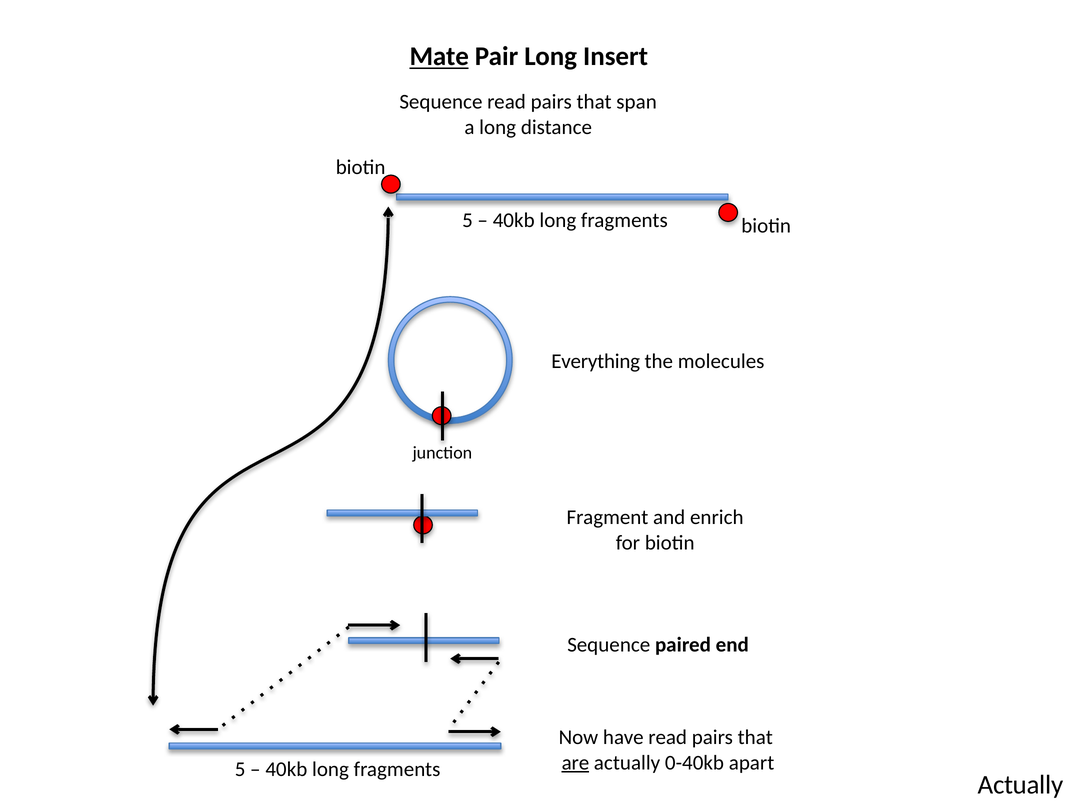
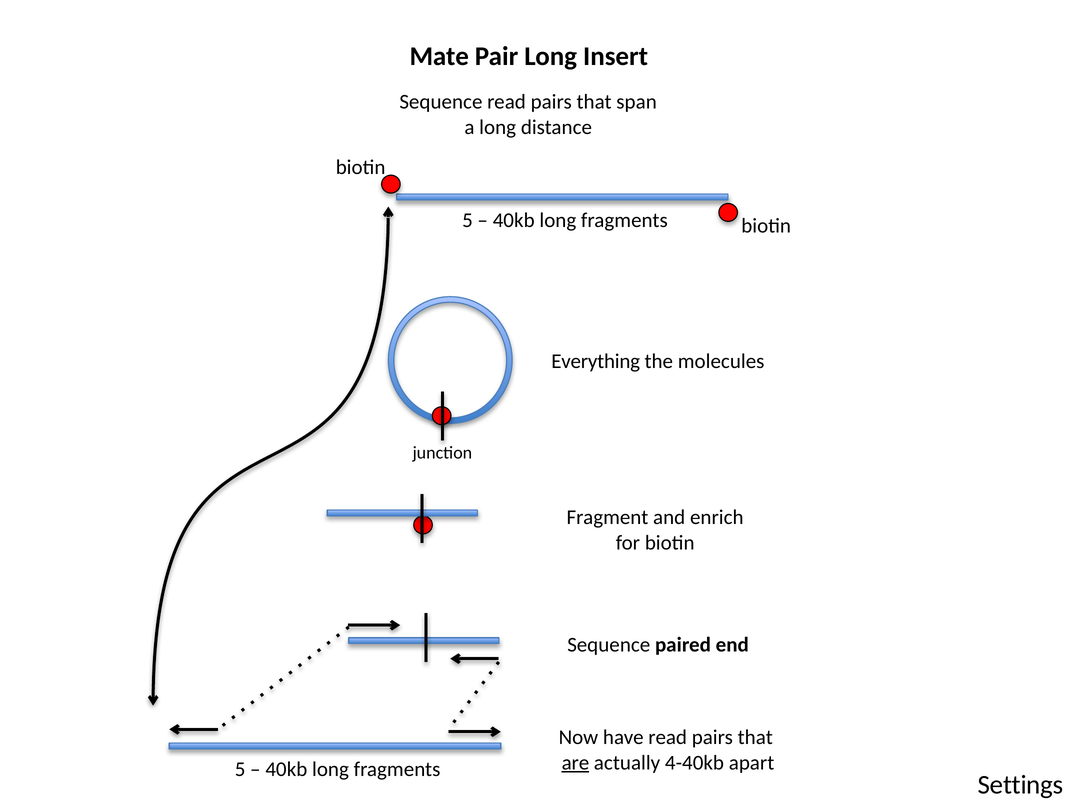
Mate underline: present -> none (439, 56)
0-40kb: 0-40kb -> 4-40kb (694, 763)
Actually: Actually -> Settings (1021, 785)
